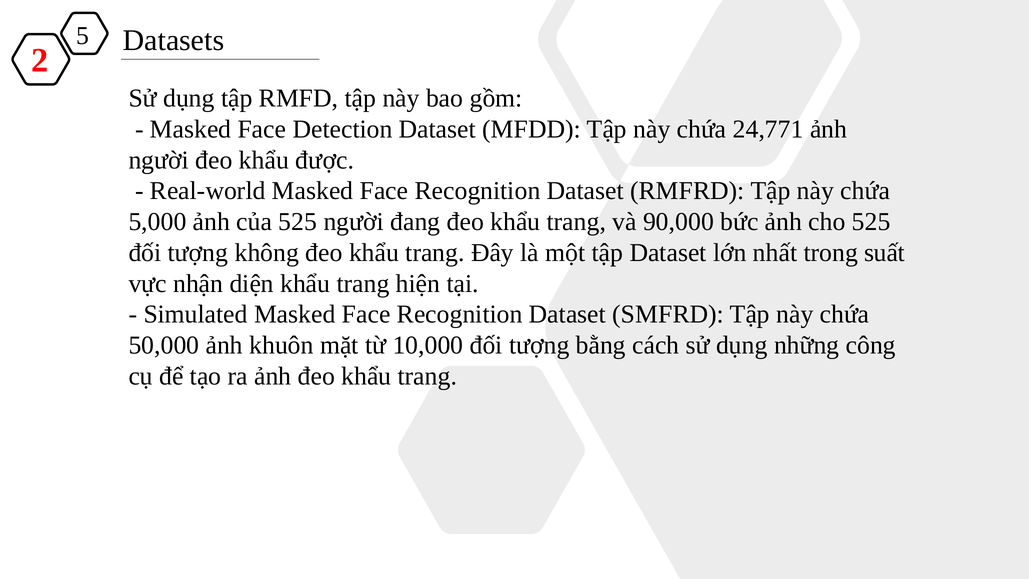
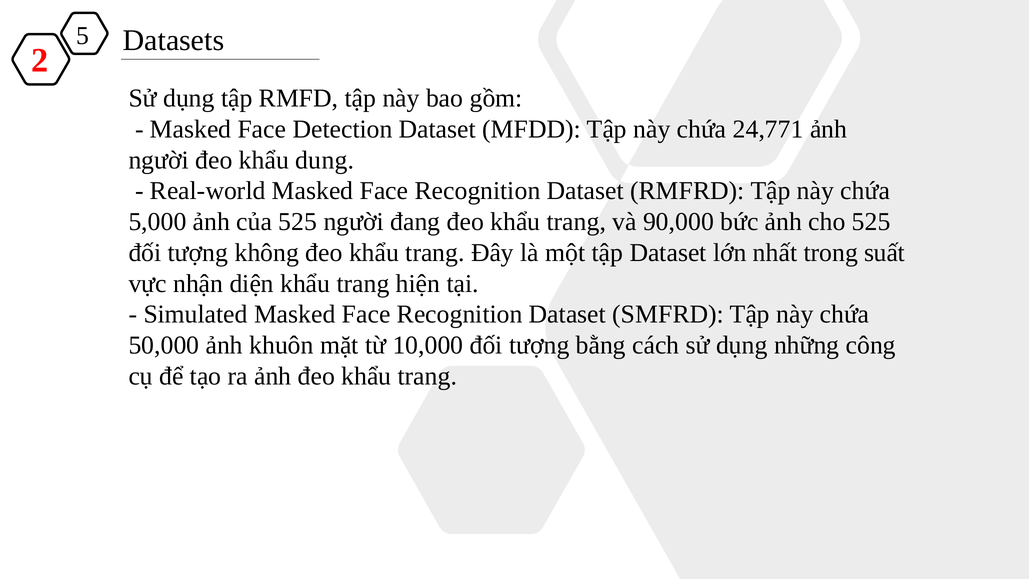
được: được -> dung (325, 160)
